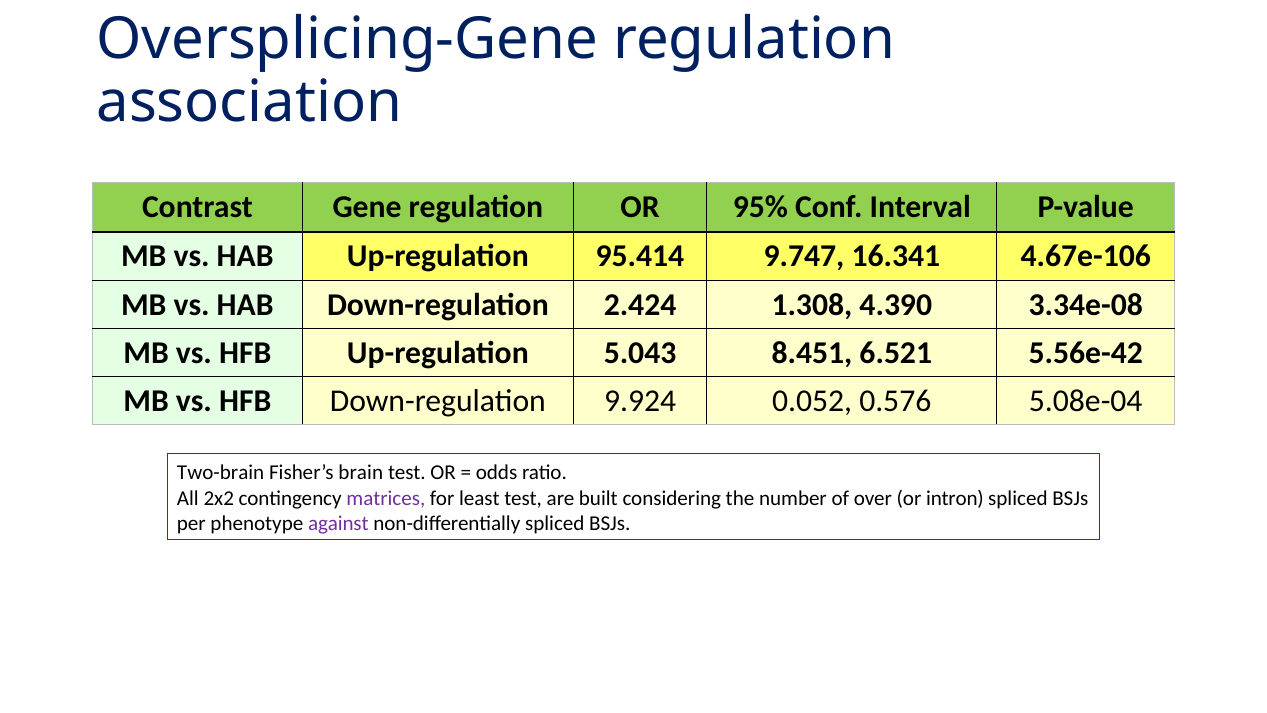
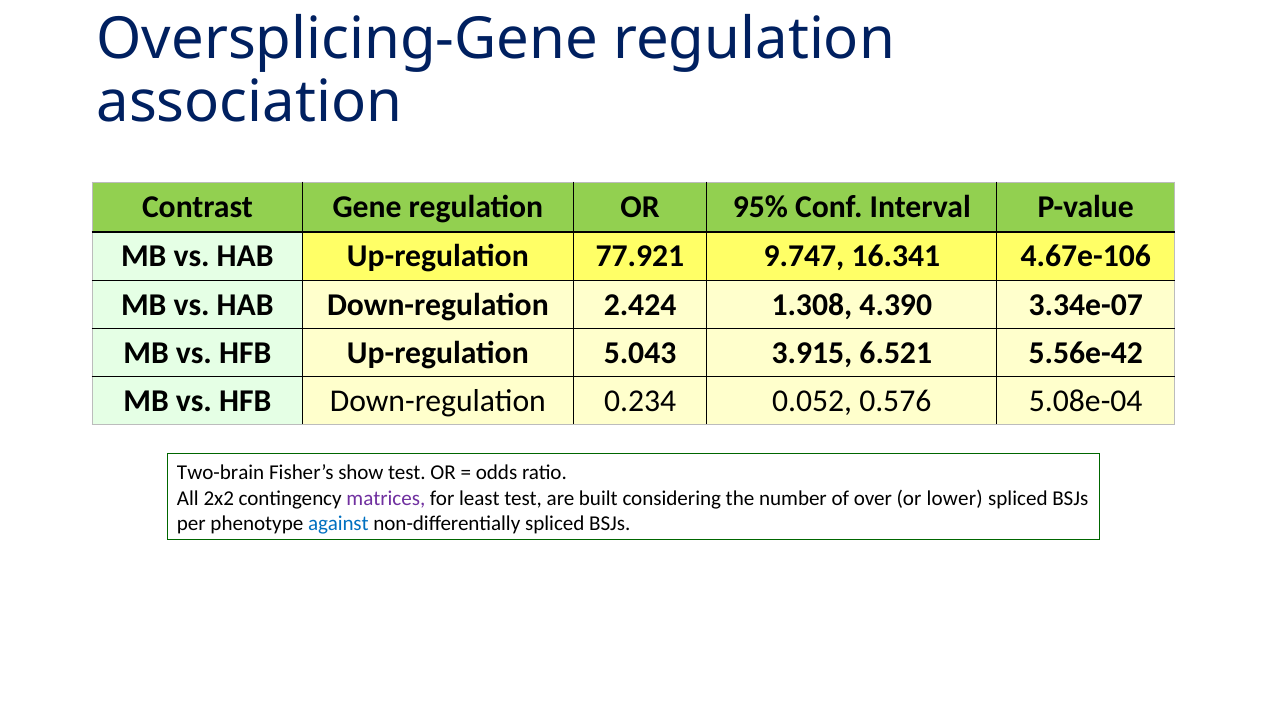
95.414: 95.414 -> 77.921 (640, 256)
3.34e-08: 3.34e-08 -> 3.34e-07 (1086, 304)
8.451: 8.451 -> 3.915 (812, 353)
9.924: 9.924 -> 0.234 (640, 401)
brain: brain -> show (361, 472)
intron: intron -> lower (955, 498)
against colour: purple -> blue (338, 523)
